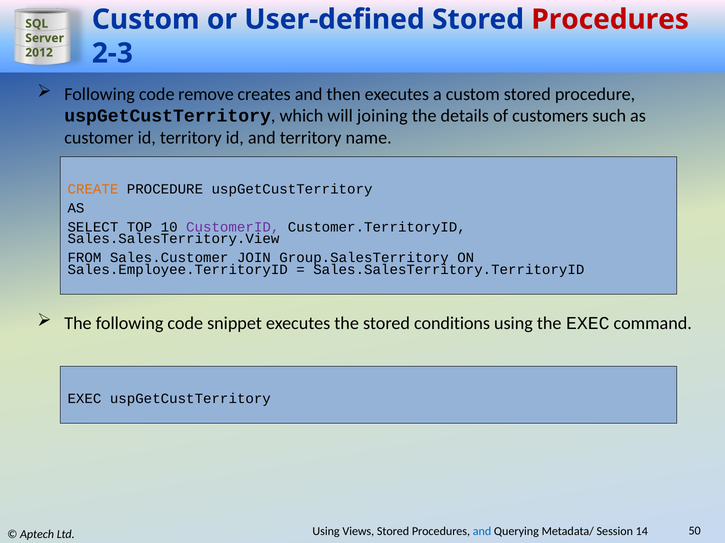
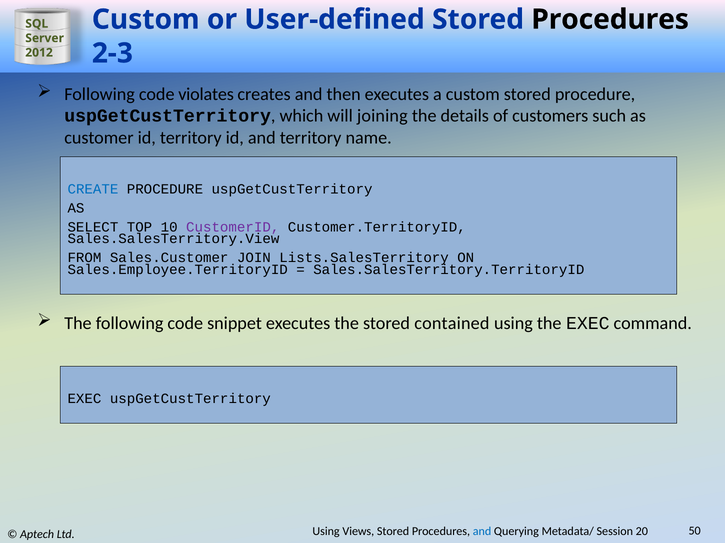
Procedures colour: red -> black (610, 19)
remove: remove -> violates (206, 94)
CREATE colour: orange -> blue (93, 189)
Group.SalesTerritory: Group.SalesTerritory -> Lists.SalesTerritory (364, 258)
conditions: conditions -> contained (452, 324)
14: 14 -> 20 (642, 532)
